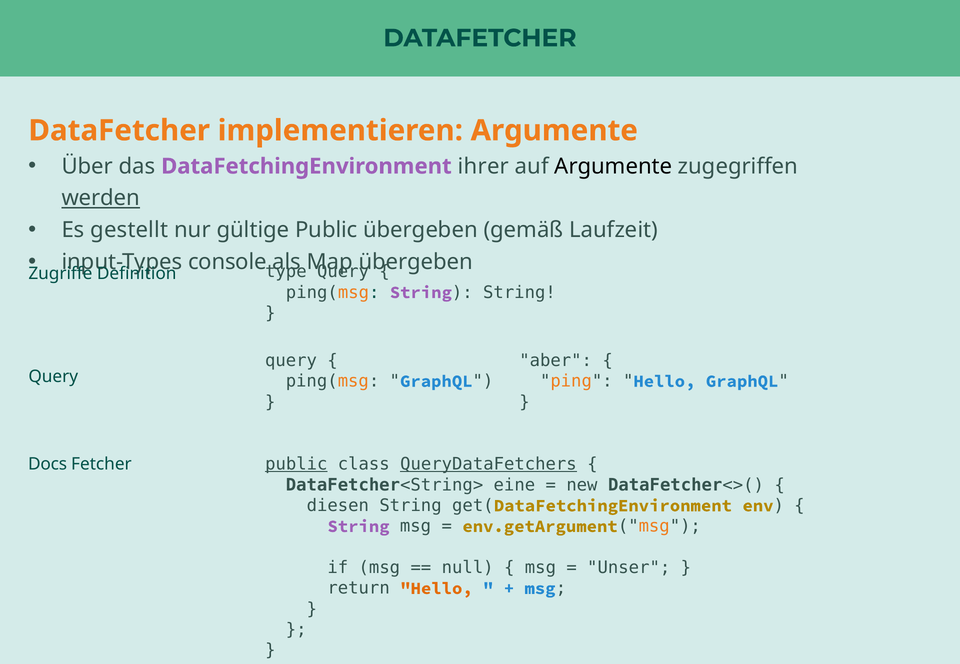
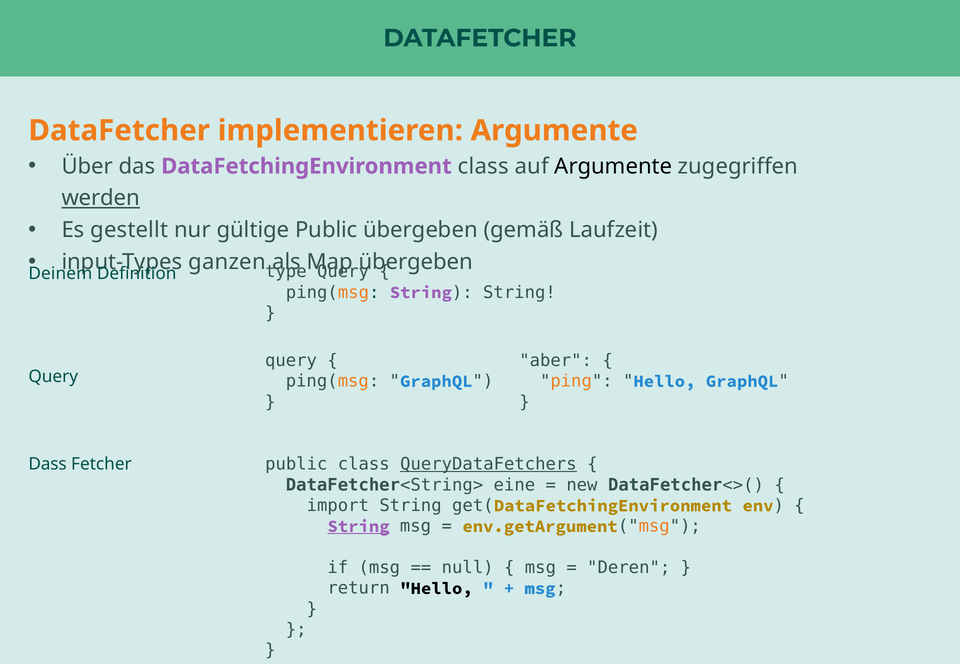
DataFetchingEnvironment ihrer: ihrer -> class (483, 166)
console: console -> ganzen (227, 262)
Zugriffe: Zugriffe -> Deinem (60, 274)
public underline: present -> none (296, 465)
Docs: Docs -> Dass (48, 465)
diesen: diesen -> import (338, 506)
String underline: none -> present (359, 527)
Unser: Unser -> Deren (629, 568)
Hello colour: orange -> black (436, 589)
